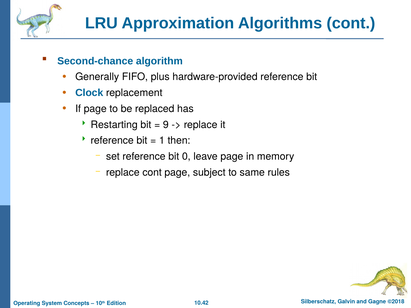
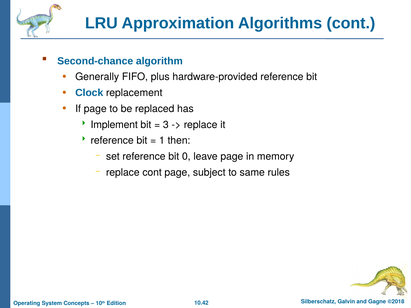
Restarting: Restarting -> Implement (114, 125)
9: 9 -> 3 (166, 125)
